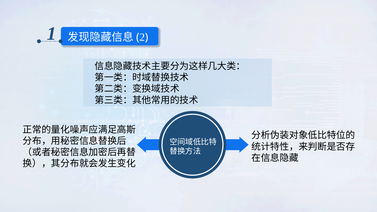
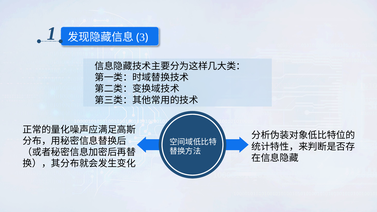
2: 2 -> 3 (142, 37)
